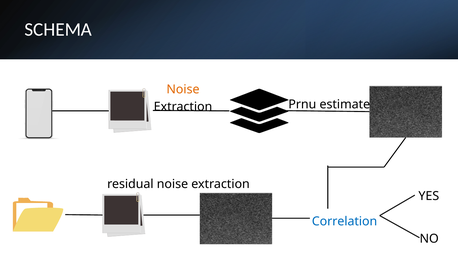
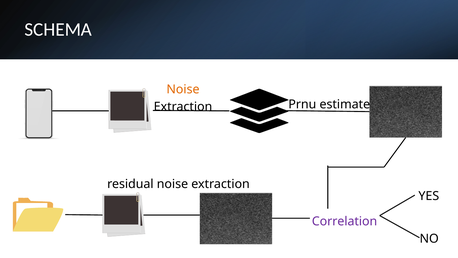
Correlation colour: blue -> purple (345, 221)
